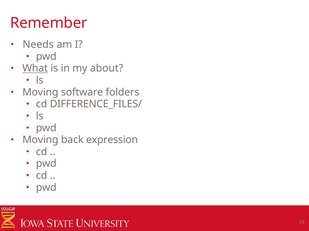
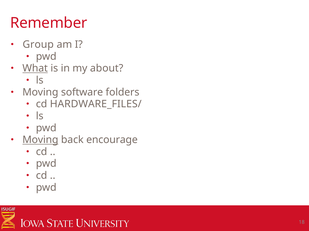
Needs: Needs -> Group (38, 45)
DIFFERENCE_FILES/: DIFFERENCE_FILES/ -> HARDWARE_FILES/ (96, 104)
Moving underline: none -> present (40, 140)
expression: expression -> encourage (112, 140)
